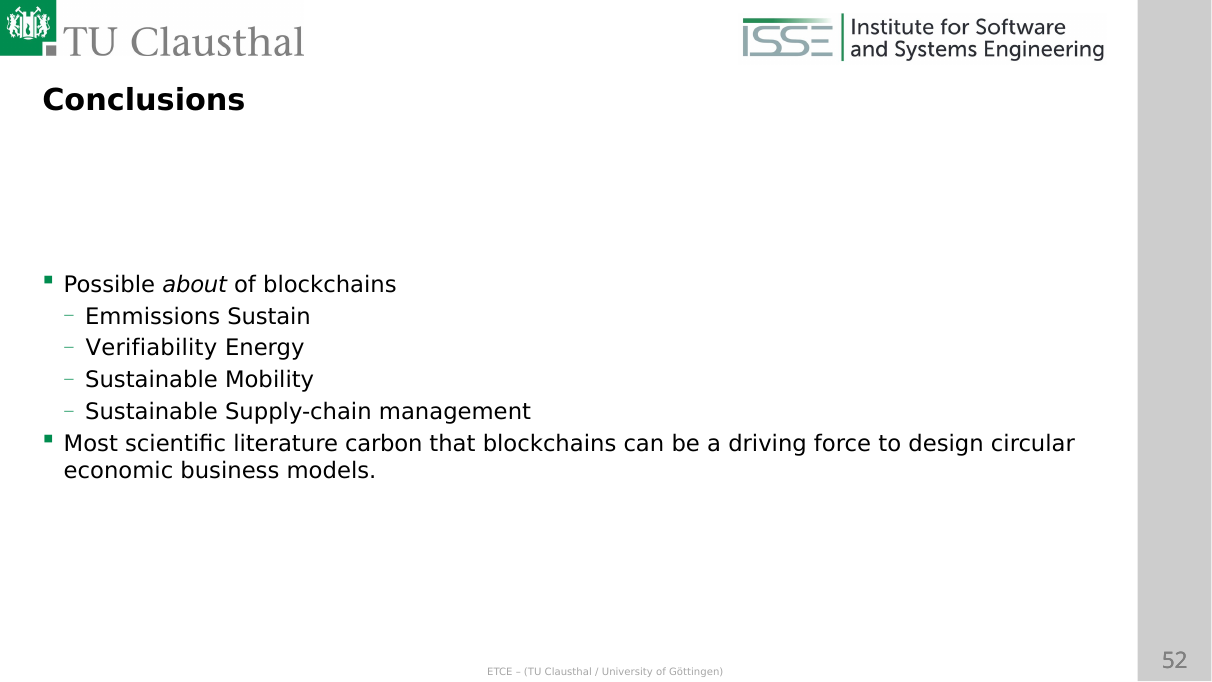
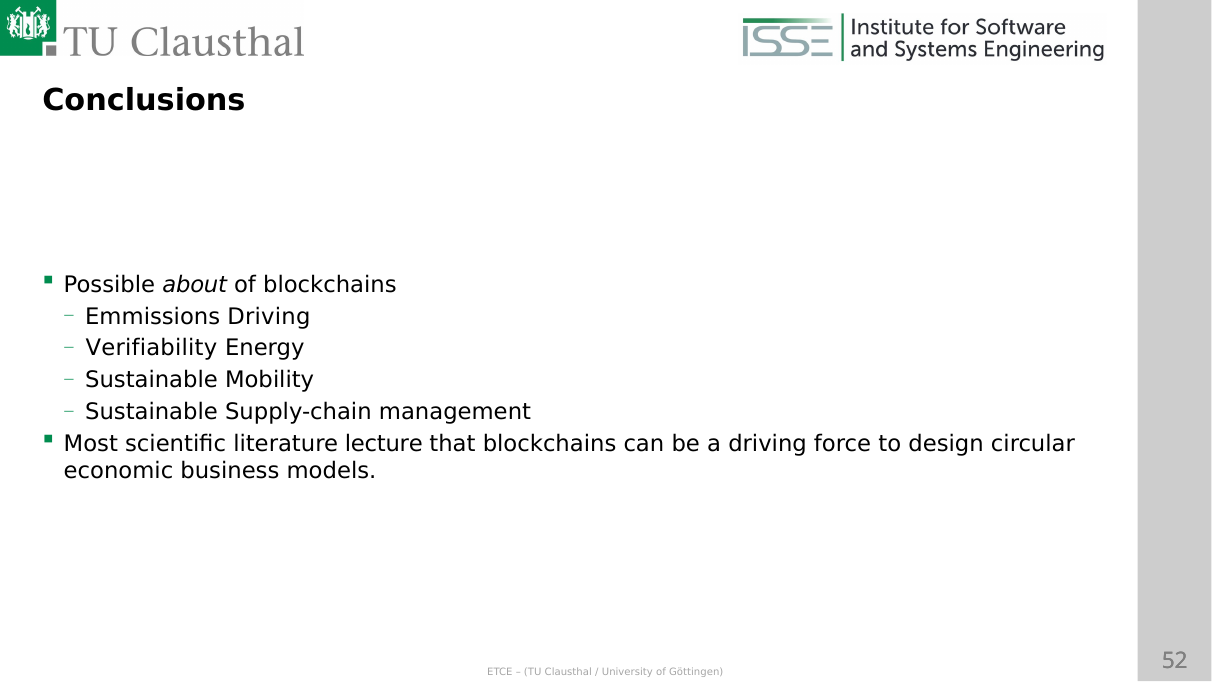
Emmissions Sustain: Sustain -> Driving (269, 316)
carbon: carbon -> lecture (384, 444)
